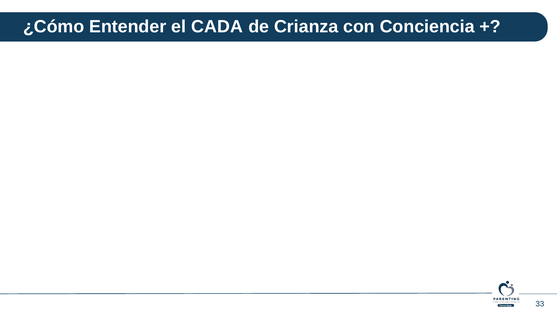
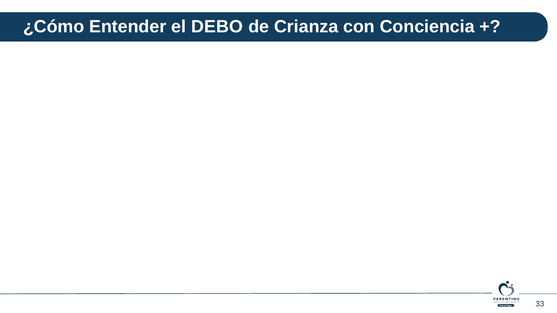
CADA: CADA -> DEBO (217, 27)
